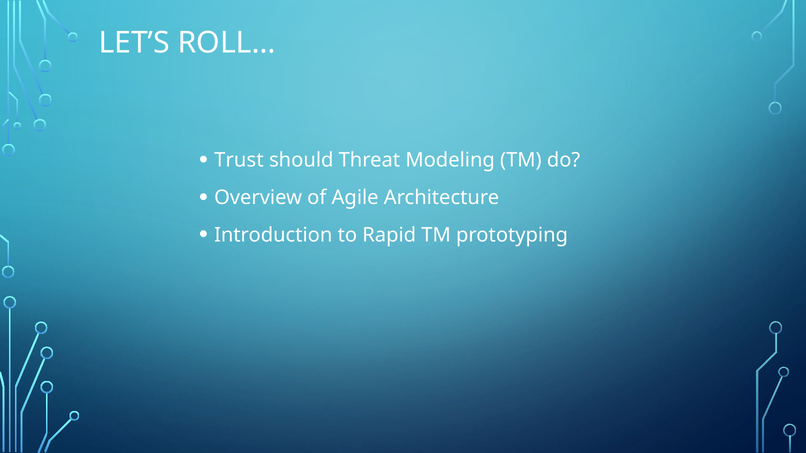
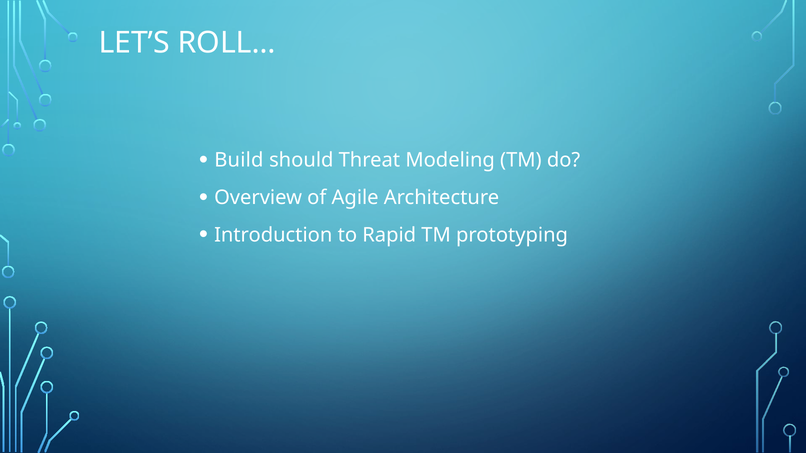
Trust: Trust -> Build (239, 160)
